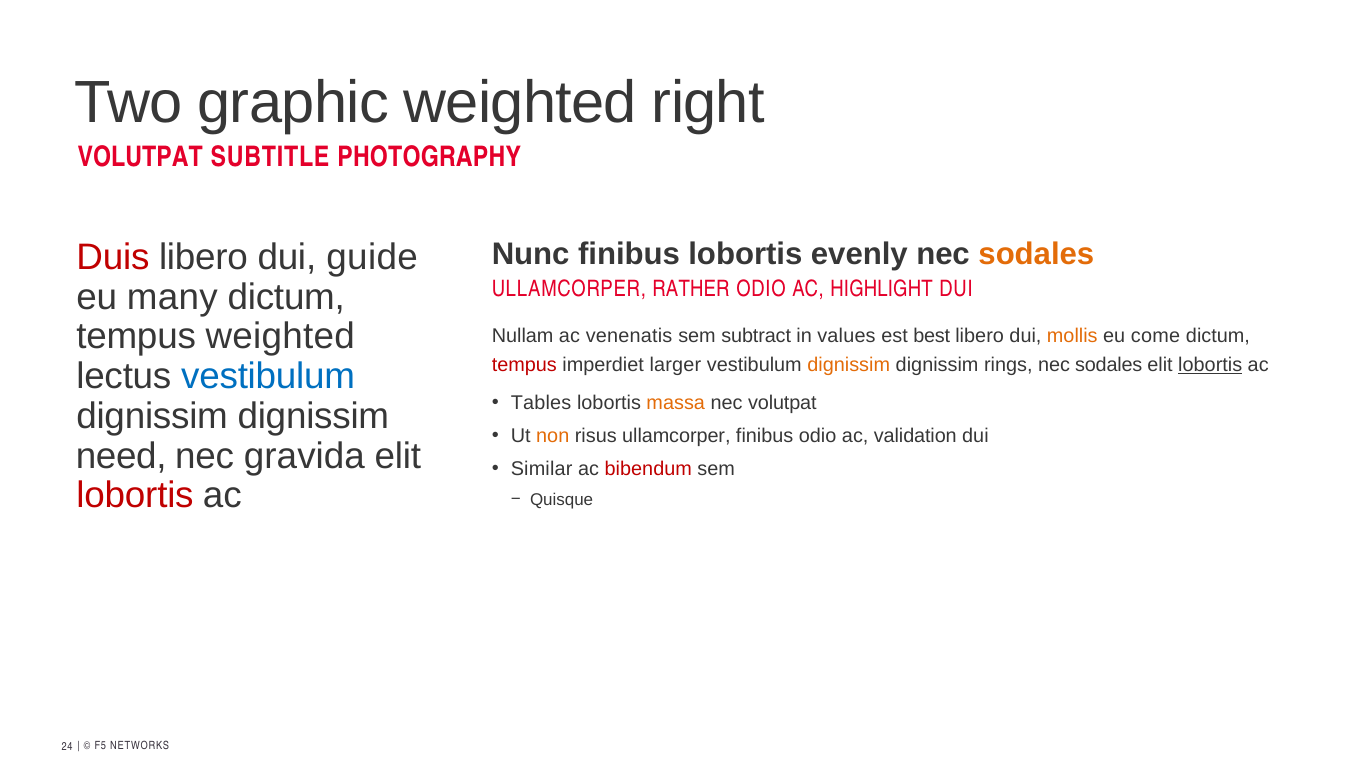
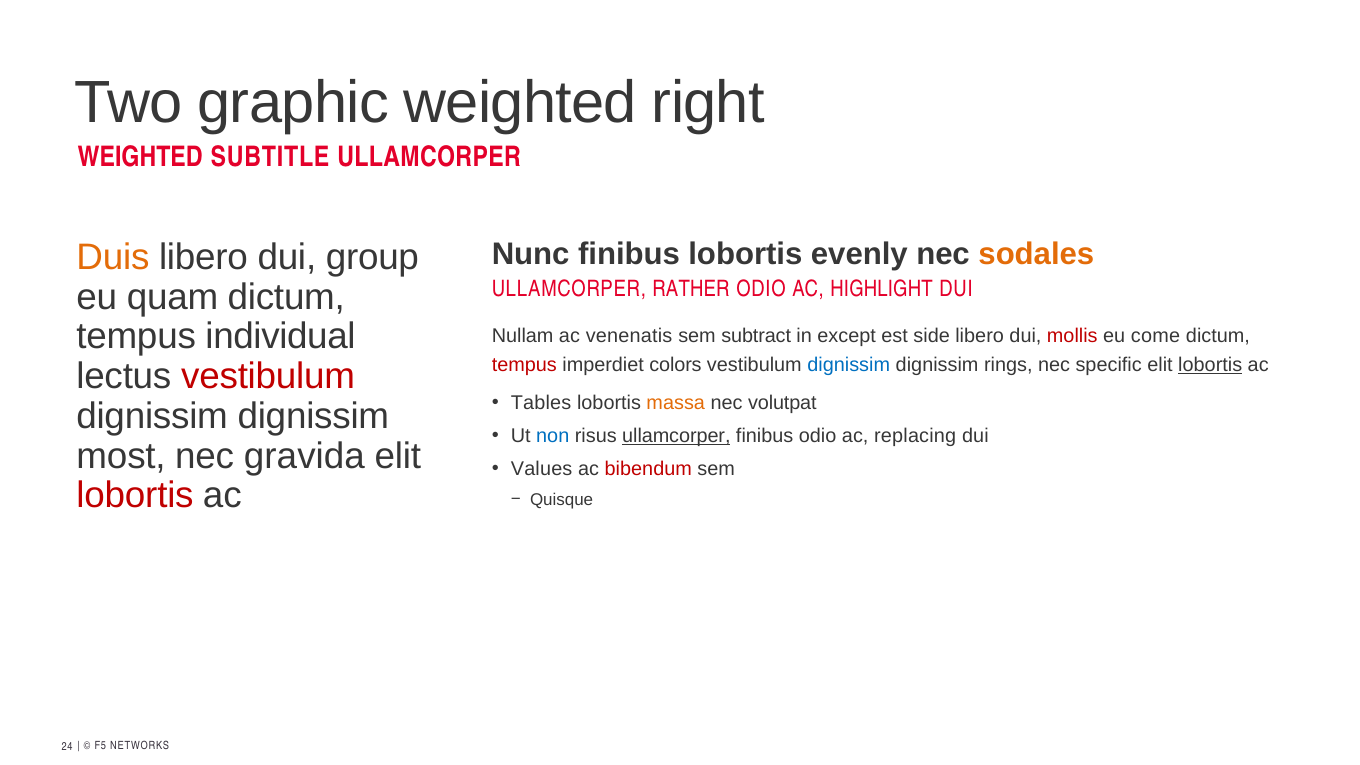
VOLUTPAT: VOLUTPAT -> WEIGHTED (140, 157)
SUBTITLE PHOTOGRAPHY: PHOTOGRAPHY -> ULLAMCORPER (429, 157)
Duis colour: red -> orange (113, 257)
guide: guide -> group (372, 257)
many: many -> quam (172, 297)
tempus weighted: weighted -> individual (281, 337)
values: values -> except (847, 336)
best: best -> side (932, 336)
mollis colour: orange -> red (1072, 336)
larger: larger -> colors (676, 365)
dignissim colour: orange -> blue (849, 365)
sodales: sodales -> specific (1109, 365)
vestibulum colour: blue -> red (268, 376)
non colour: orange -> blue (553, 436)
ullamcorper underline: none -> present (676, 436)
validation: validation -> replacing (915, 436)
need: need -> most (121, 456)
Similar: Similar -> Values (542, 469)
